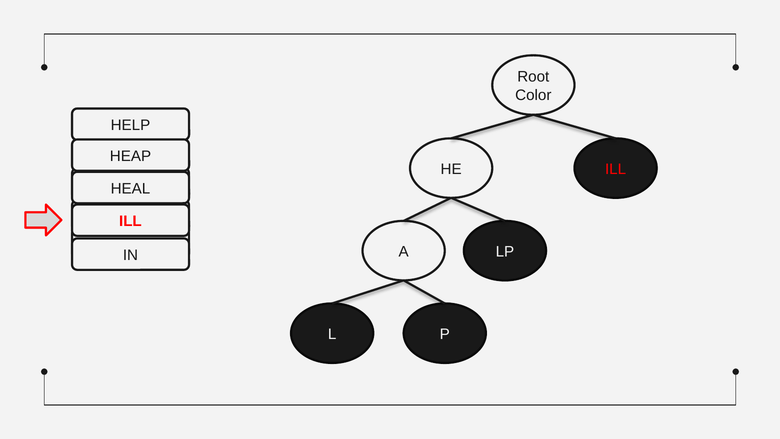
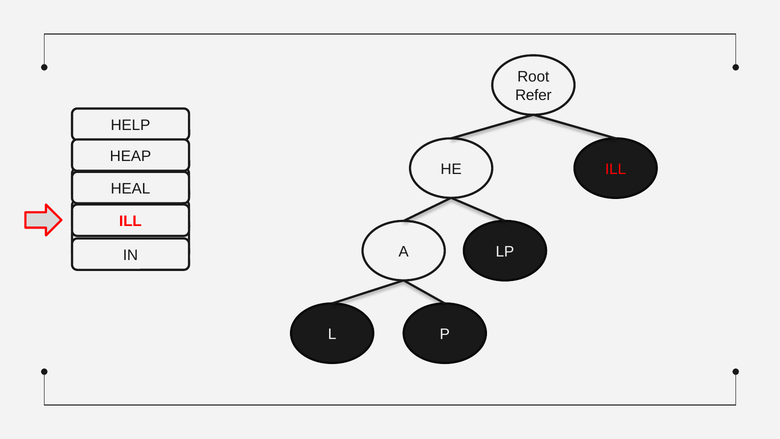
Color: Color -> Refer (533, 95)
